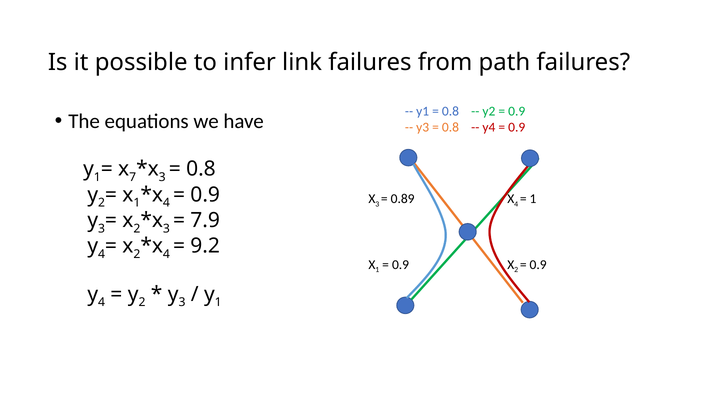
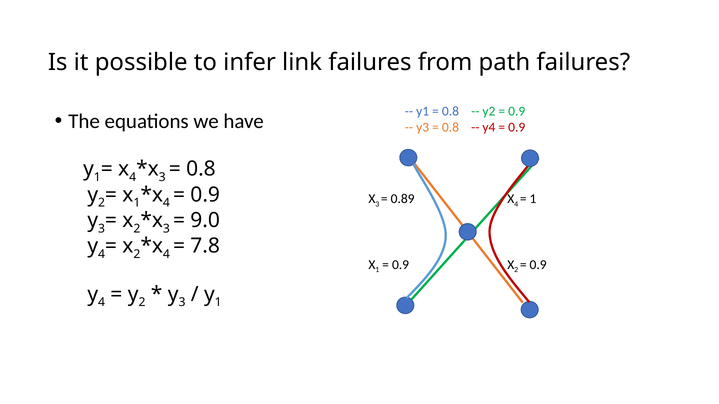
7: 7 -> 4 (133, 177)
7.9: 7.9 -> 9.0 (205, 221)
9.2: 9.2 -> 7.8 (205, 246)
